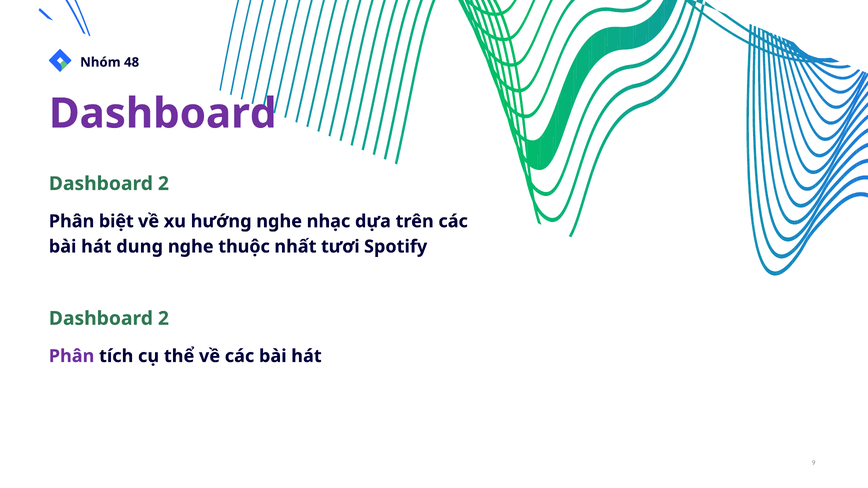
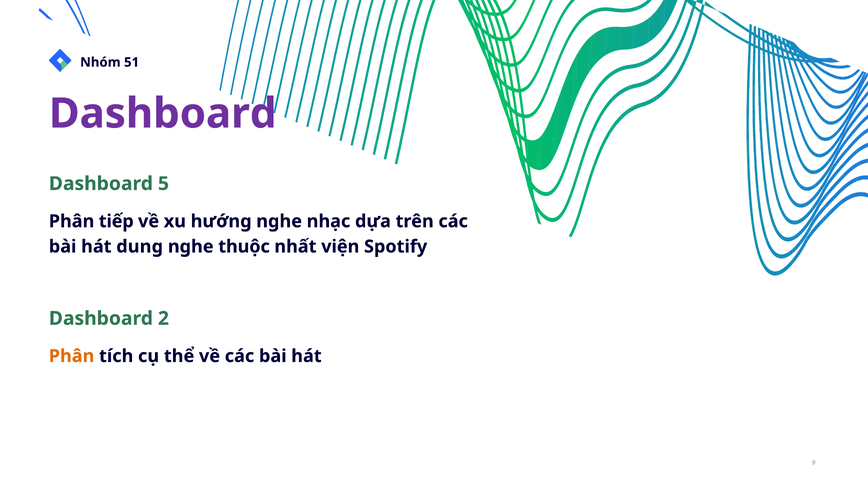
48: 48 -> 51 (132, 62)
2: 2 -> 5 (163, 184)
biệt: biệt -> tiếp (116, 221)
tươi: tươi -> viện (340, 247)
Phân colour: purple -> orange (72, 356)
